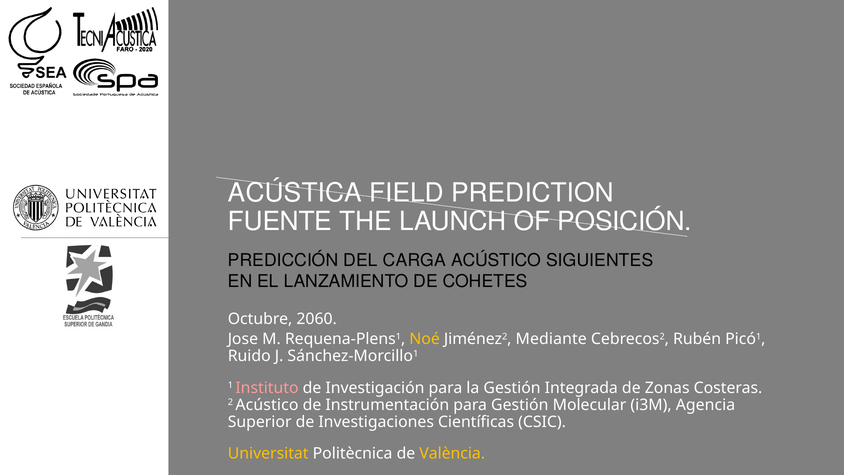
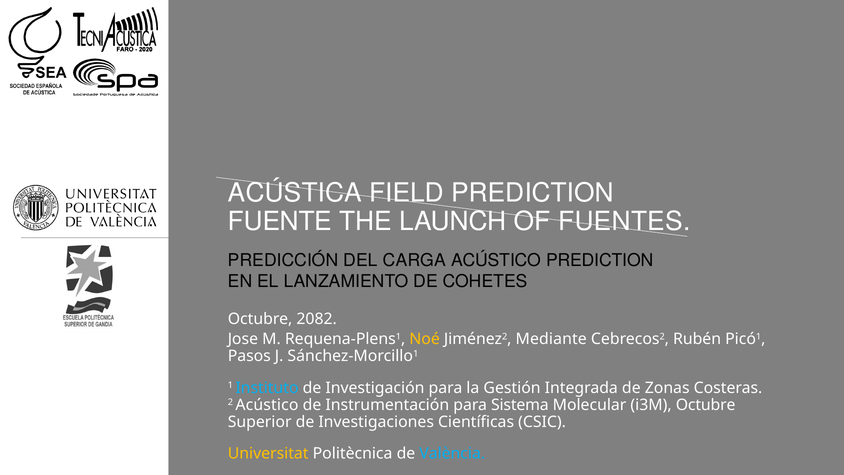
POSICIÓN: POSICIÓN -> FUENTES (624, 221)
ACÚSTICO SIGUIENTES: SIGUIENTES -> PREDICTION (600, 260)
2060: 2060 -> 2082 (317, 319)
Ruido: Ruido -> Pasos (249, 356)
Instituto colour: pink -> light blue (267, 388)
para Gestión: Gestión -> Sistema (520, 405)
i3M Agencia: Agencia -> Octubre (706, 405)
València colour: yellow -> light blue (452, 453)
